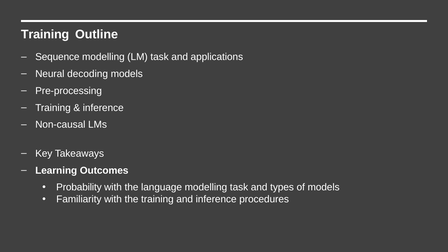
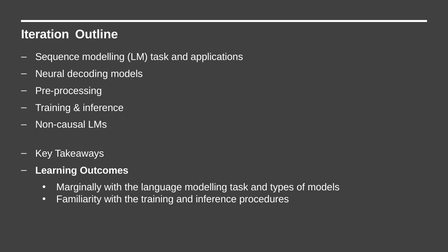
Training: Training -> Iteration (45, 34)
Probability: Probability -> Marginally (79, 187)
